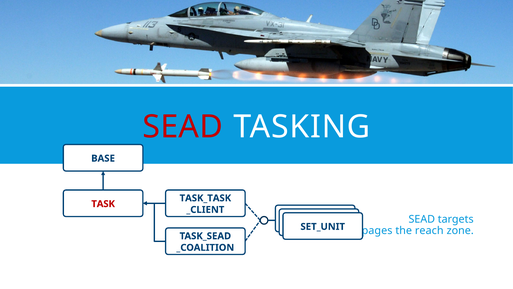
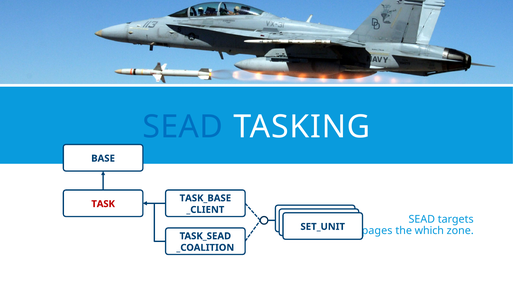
SEAD colour: red -> blue (183, 127)
TASK_TASK: TASK_TASK -> TASK_BASE (205, 198)
reach: reach -> which (429, 230)
